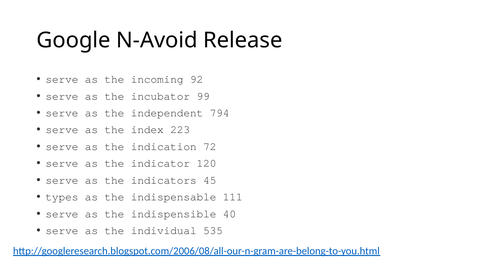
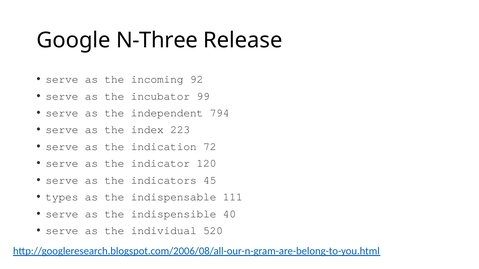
N-Avoid: N-Avoid -> N-Three (157, 40)
535: 535 -> 520 (213, 231)
